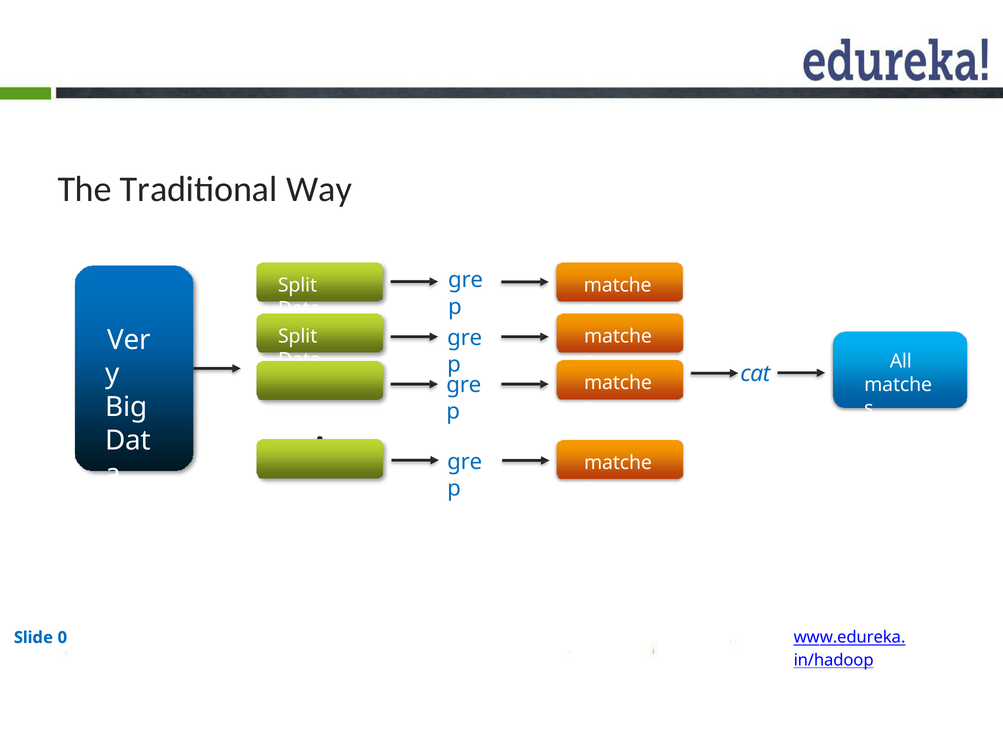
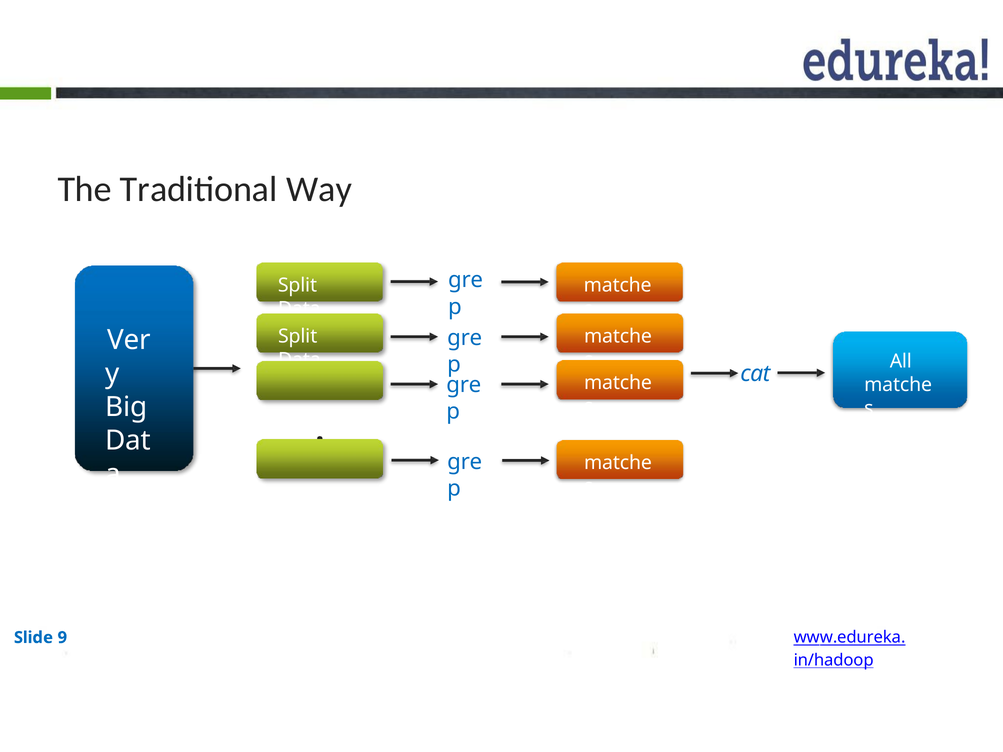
0: 0 -> 9 (62, 638)
